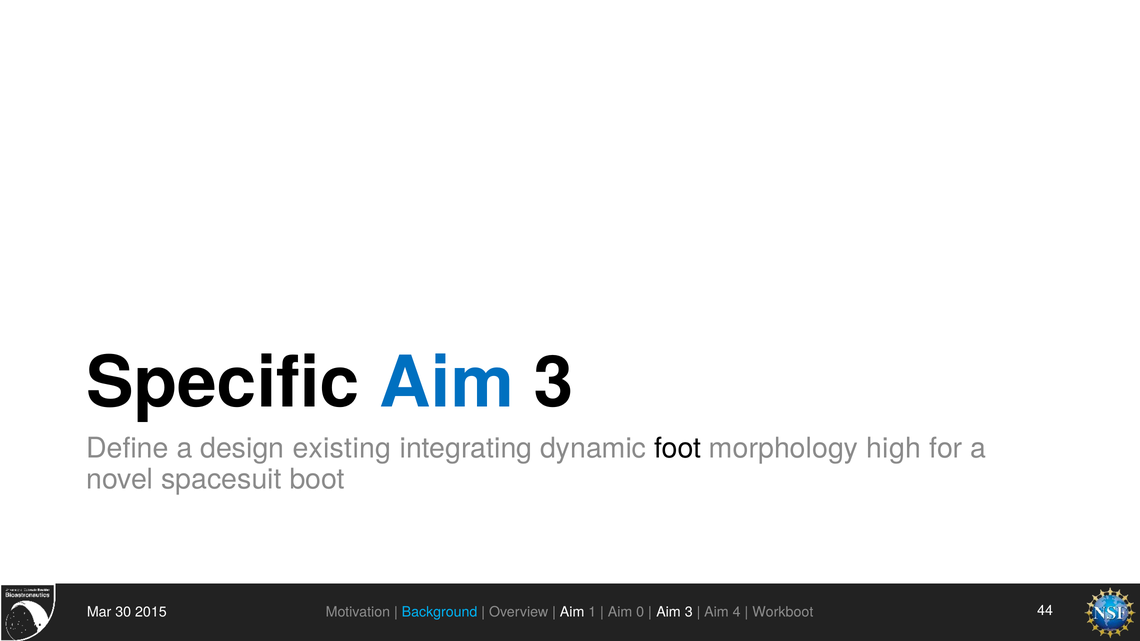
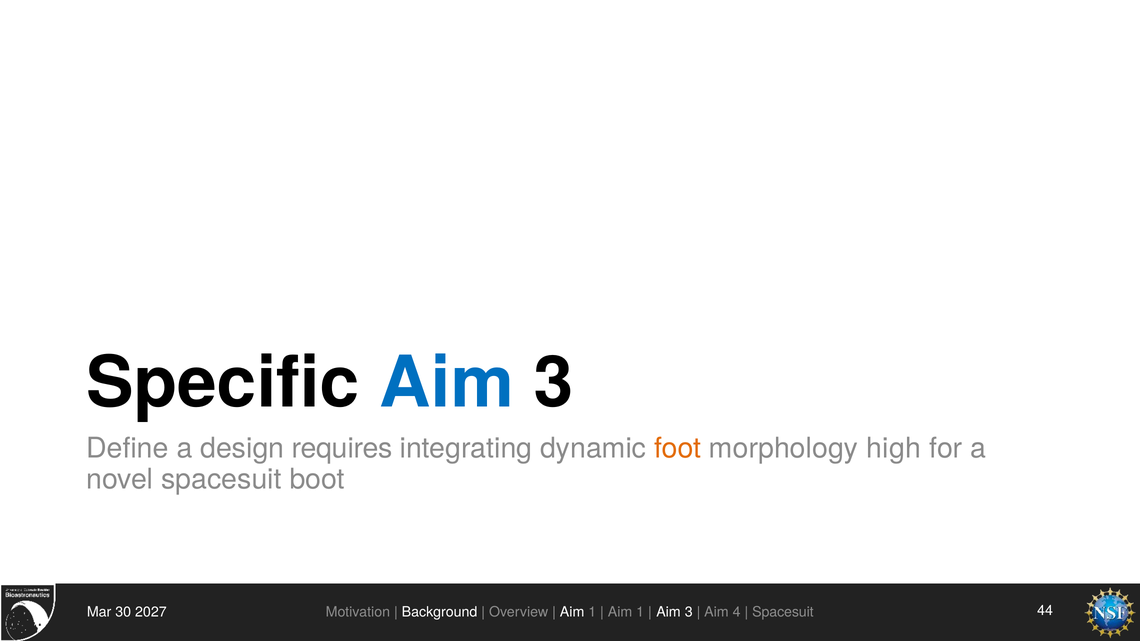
existing: existing -> requires (342, 449)
foot colour: black -> orange (678, 449)
2015: 2015 -> 2027 (151, 612)
Background colour: light blue -> white (440, 612)
0: 0 -> 1 (640, 612)
Workboot: Workboot -> Spacesuit (783, 612)
